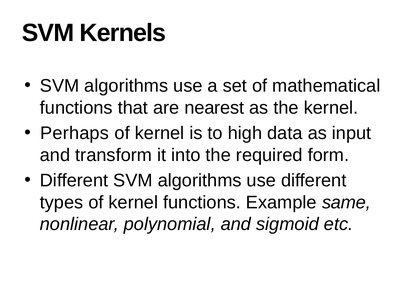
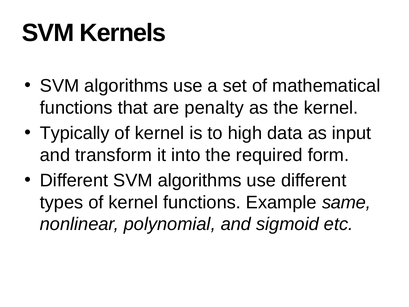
nearest: nearest -> penalty (214, 108)
Perhaps: Perhaps -> Typically (75, 133)
